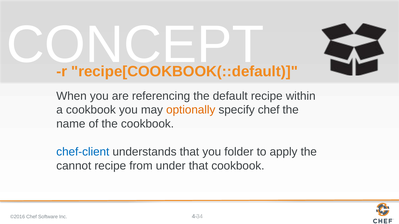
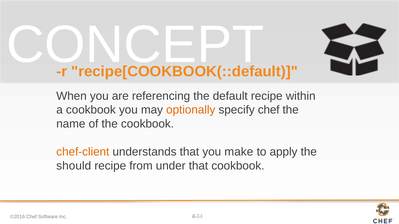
chef-client colour: blue -> orange (83, 152)
folder: folder -> make (239, 152)
cannot: cannot -> should (74, 166)
